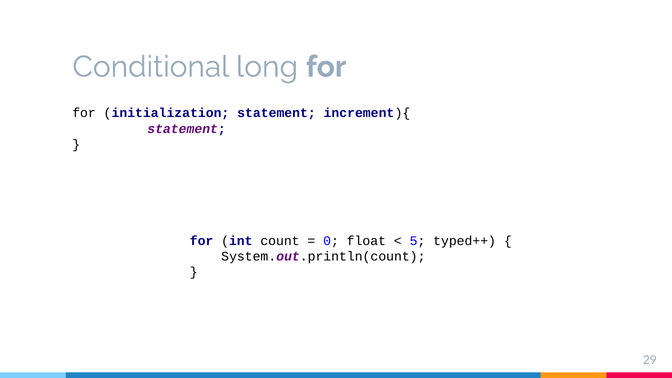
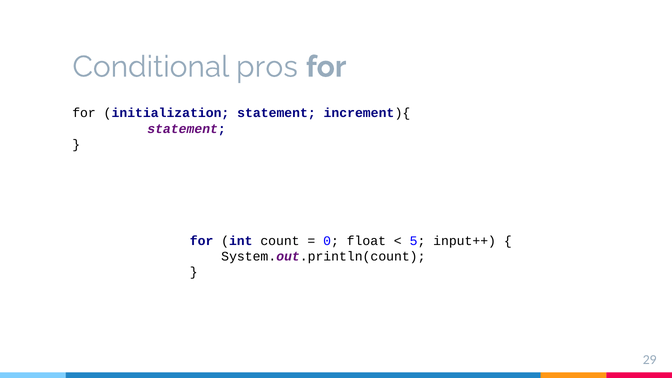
long: long -> pros (267, 67)
typed++: typed++ -> input++ (465, 241)
